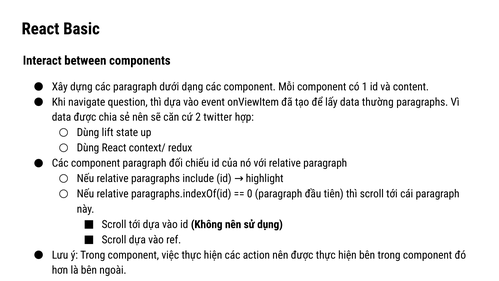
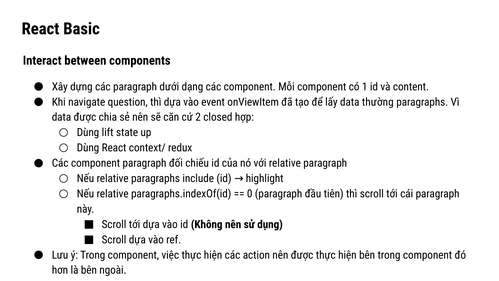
twitter: twitter -> closed (218, 117)
